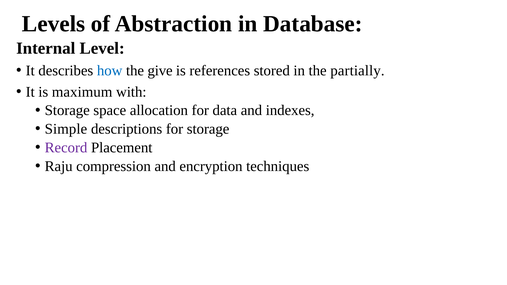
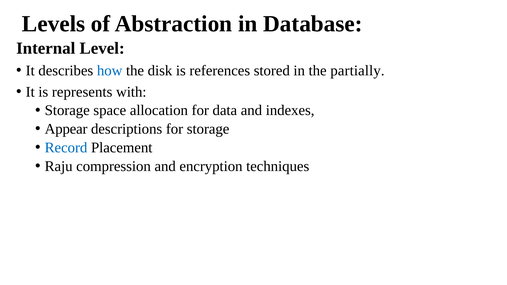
give: give -> disk (160, 71)
maximum: maximum -> represents (82, 92)
Simple: Simple -> Appear (66, 129)
Record colour: purple -> blue (66, 148)
